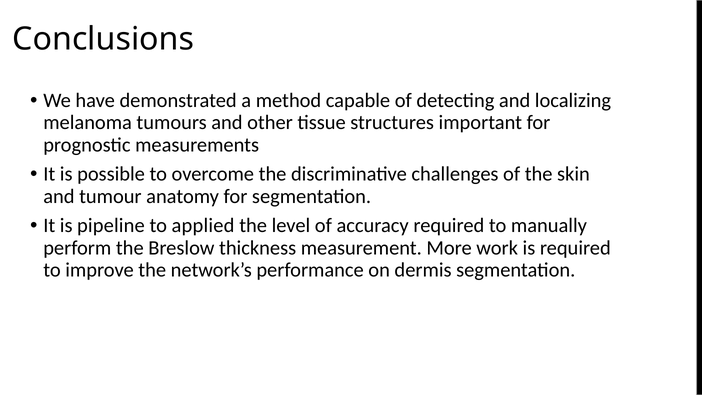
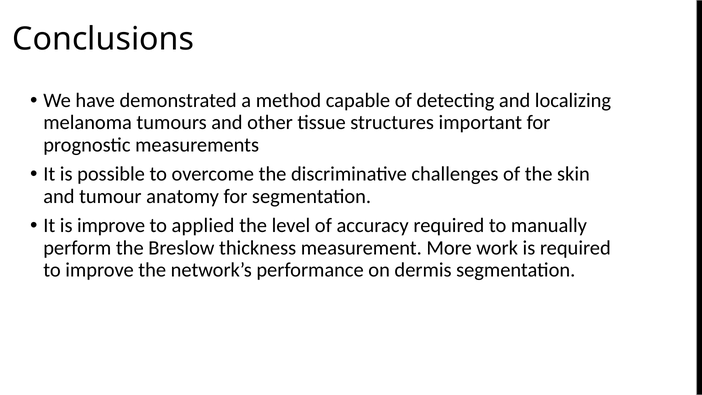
is pipeline: pipeline -> improve (111, 226)
